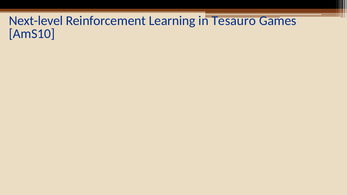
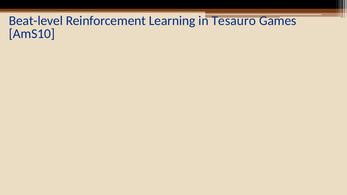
Next-level: Next-level -> Beat-level (36, 21)
